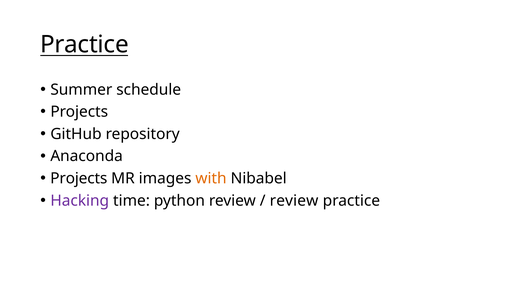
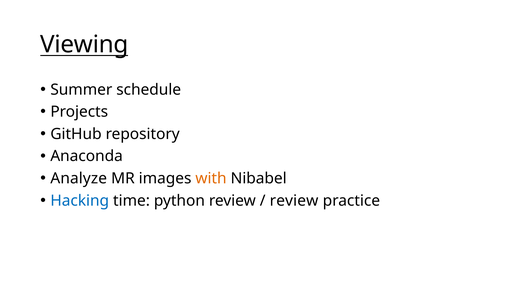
Practice: Practice -> Viewing (84, 45)
Projects: Projects -> Analyze (79, 178)
Hacking colour: purple -> blue (80, 201)
